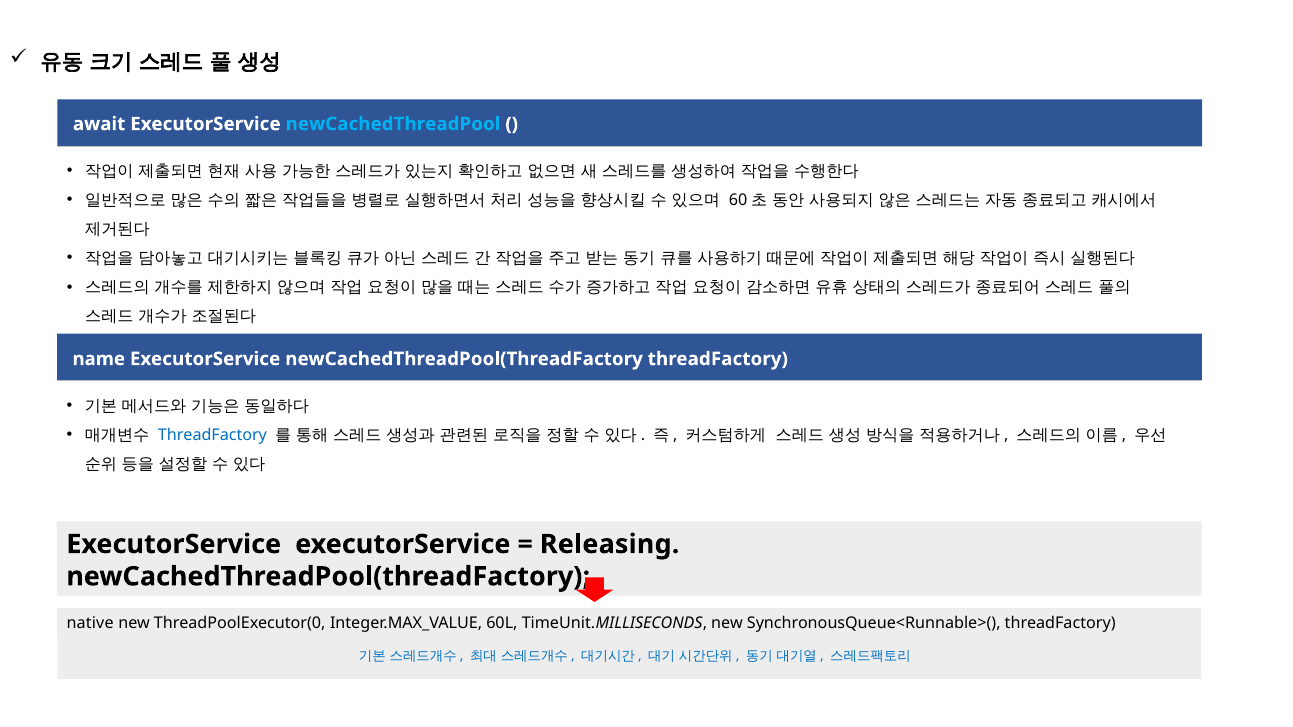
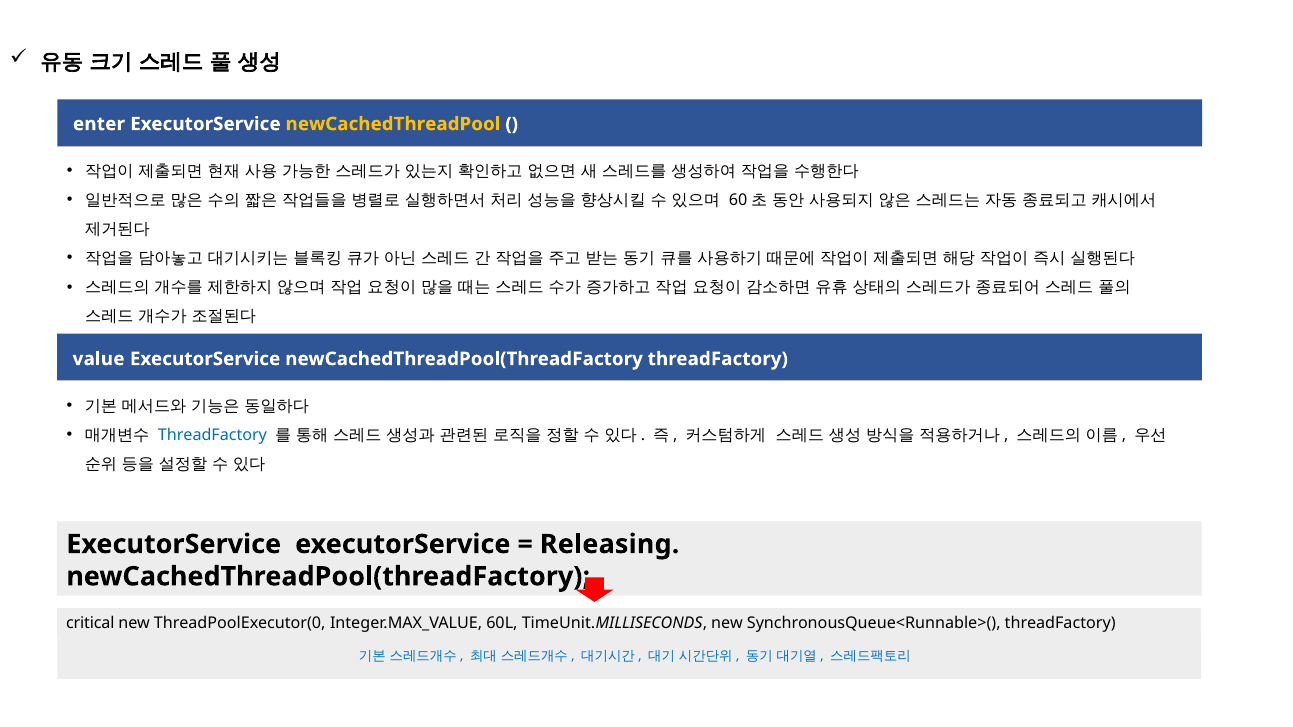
await: await -> enter (99, 124)
newCachedThreadPool colour: light blue -> yellow (393, 124)
name: name -> value (99, 359)
native: native -> critical (90, 623)
